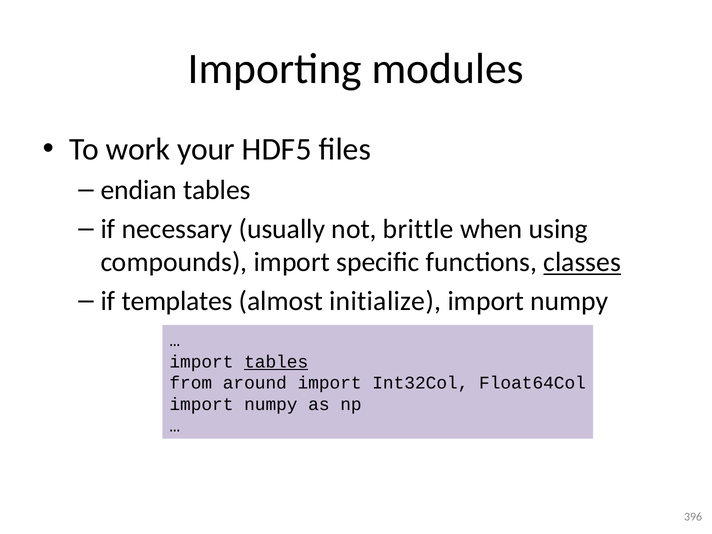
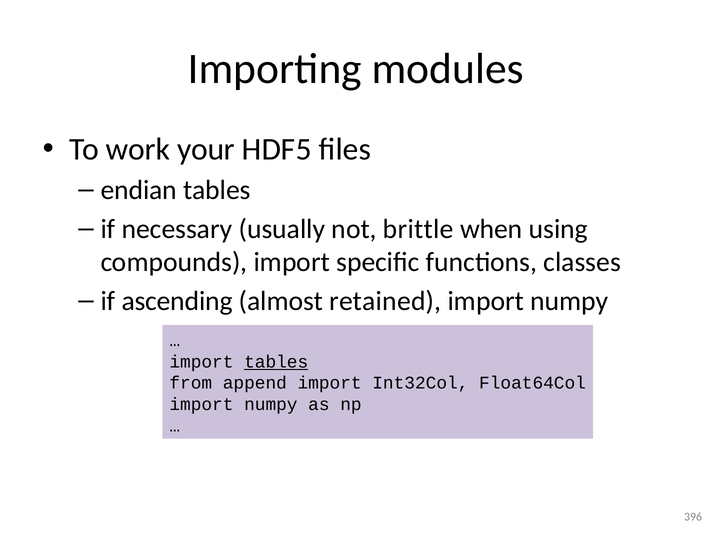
classes underline: present -> none (582, 262)
templates: templates -> ascending (177, 301)
initialize: initialize -> retained (385, 301)
around: around -> append (255, 383)
